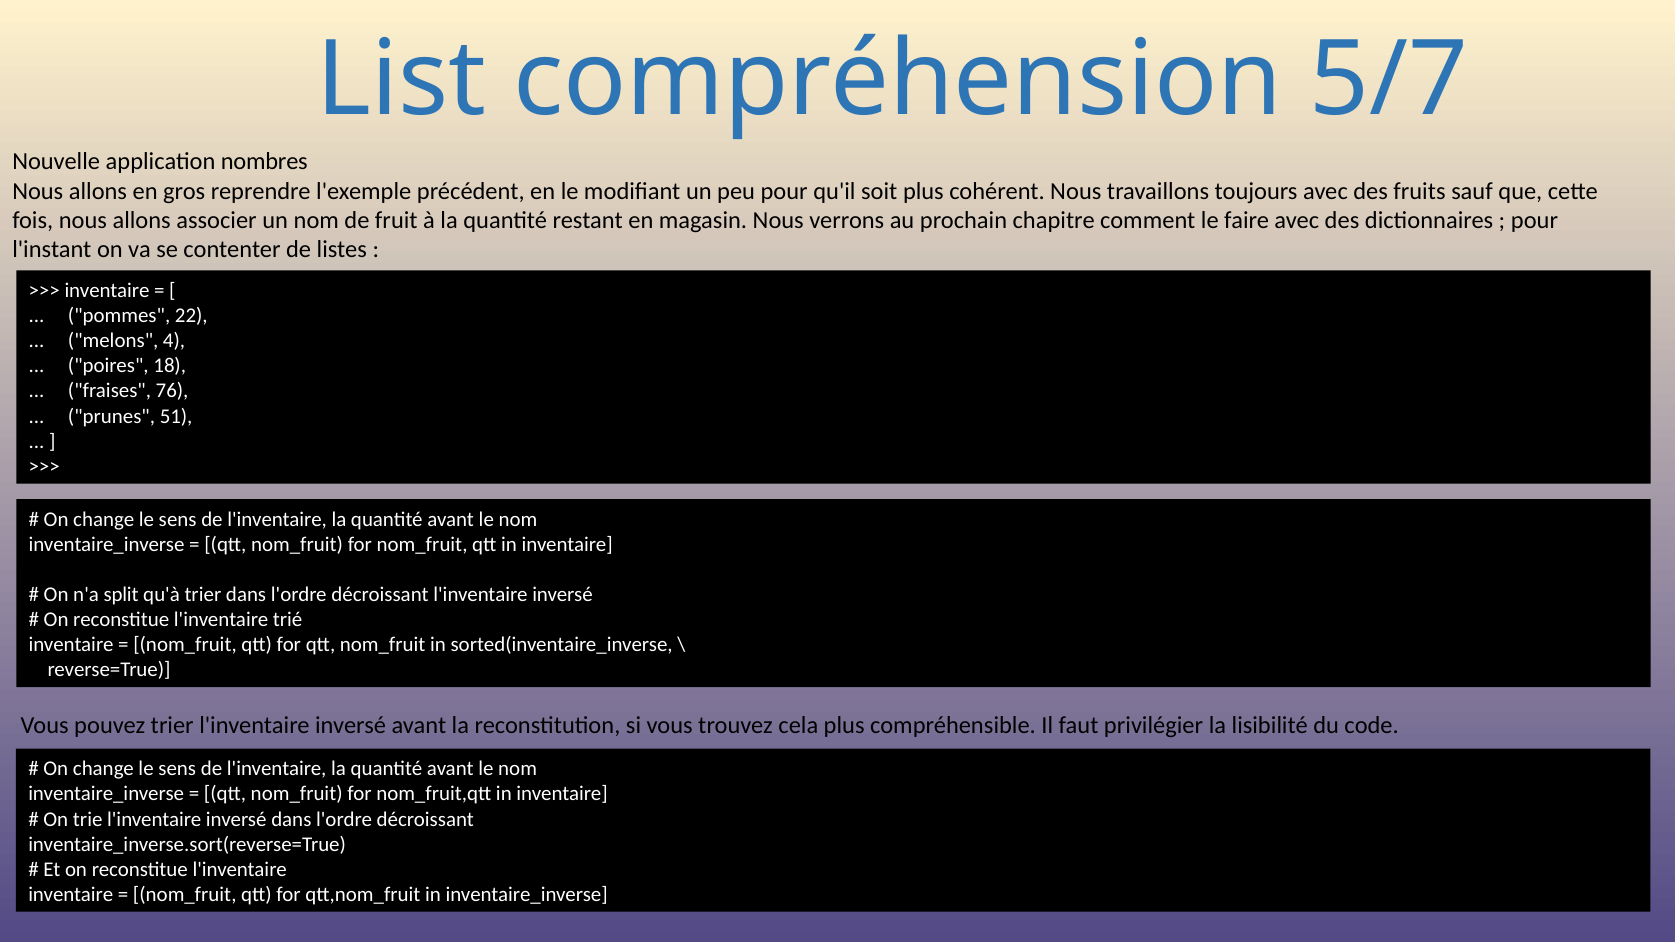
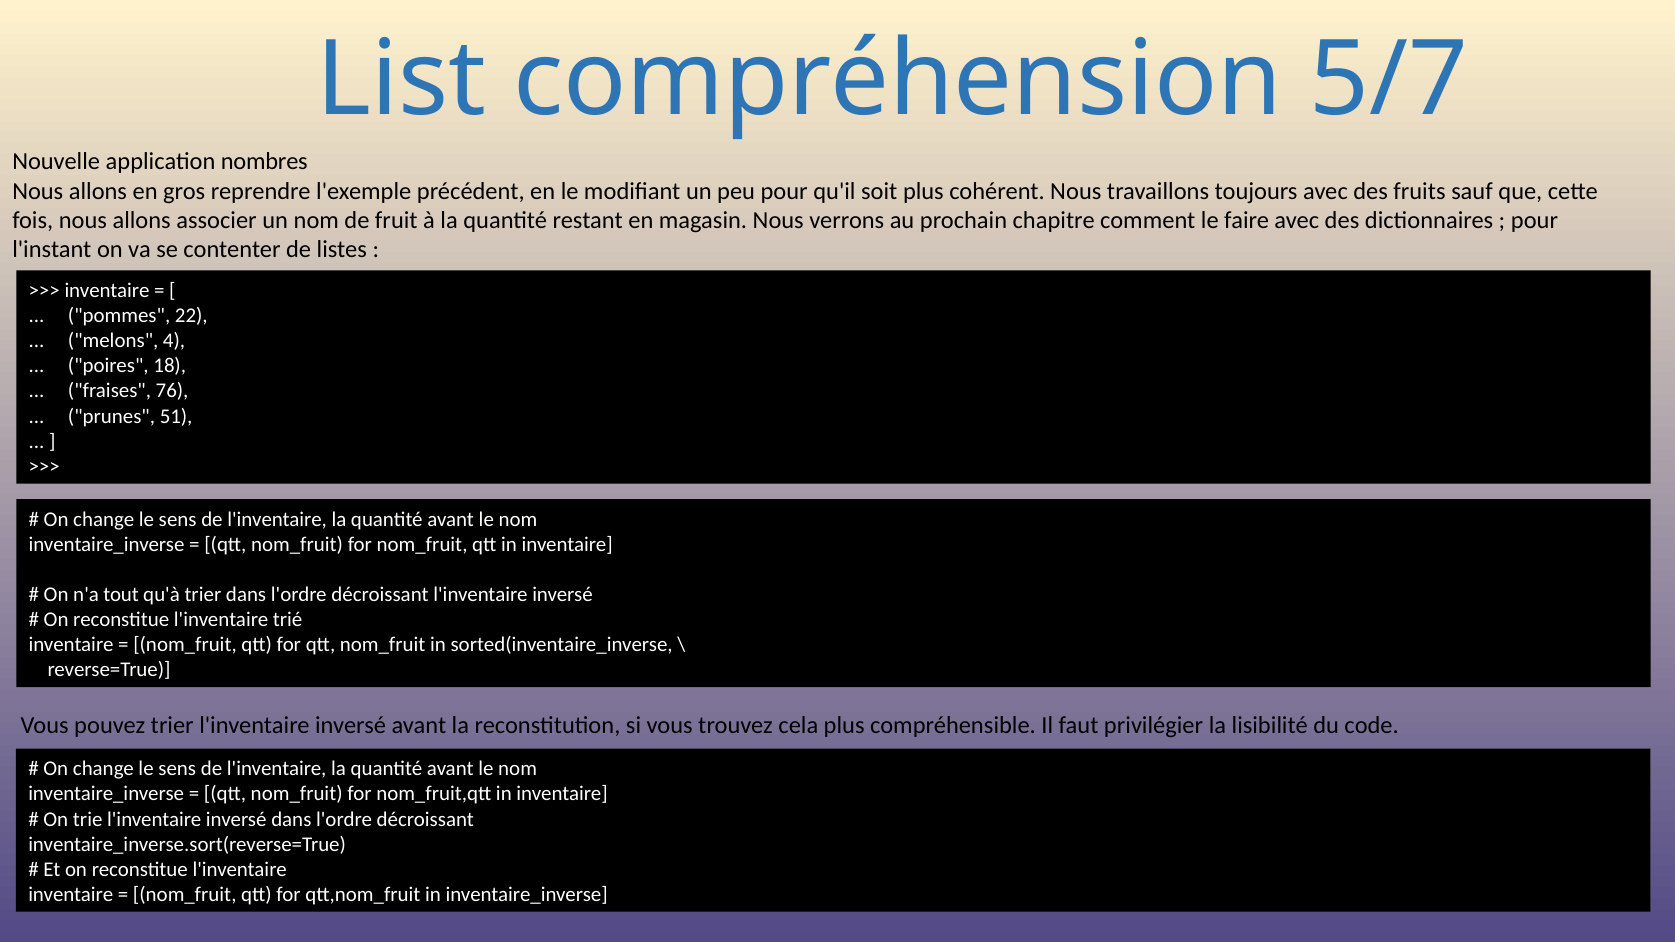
split: split -> tout (121, 595)
